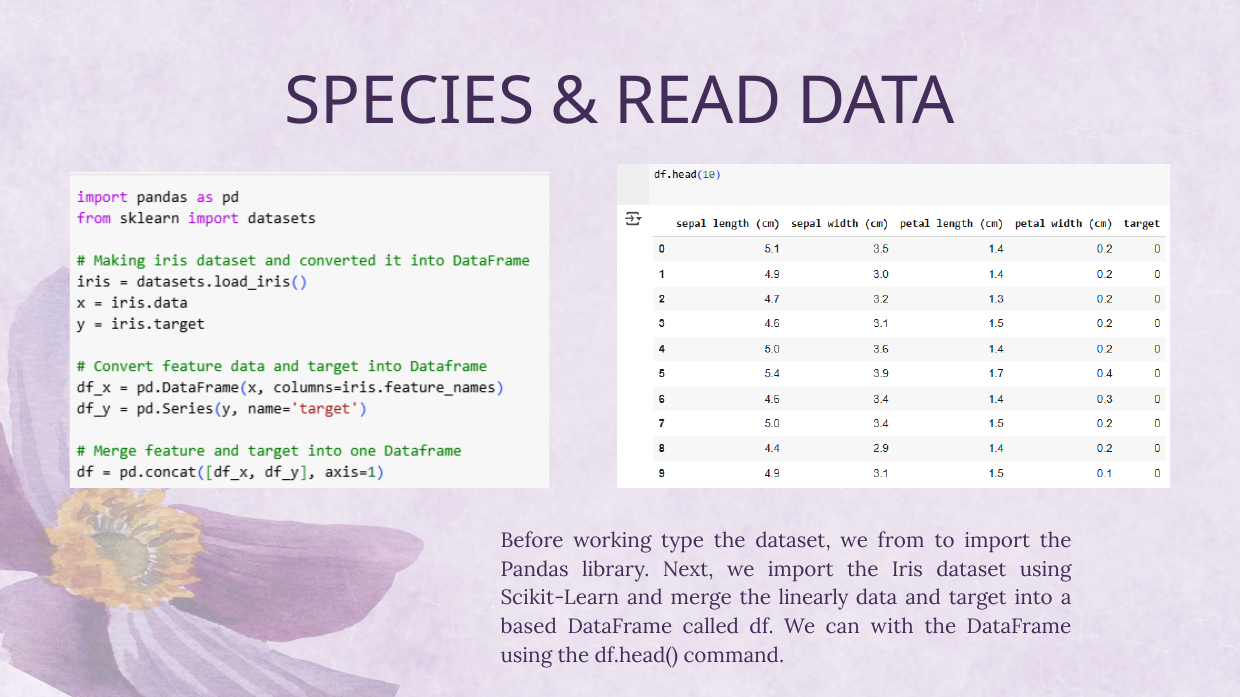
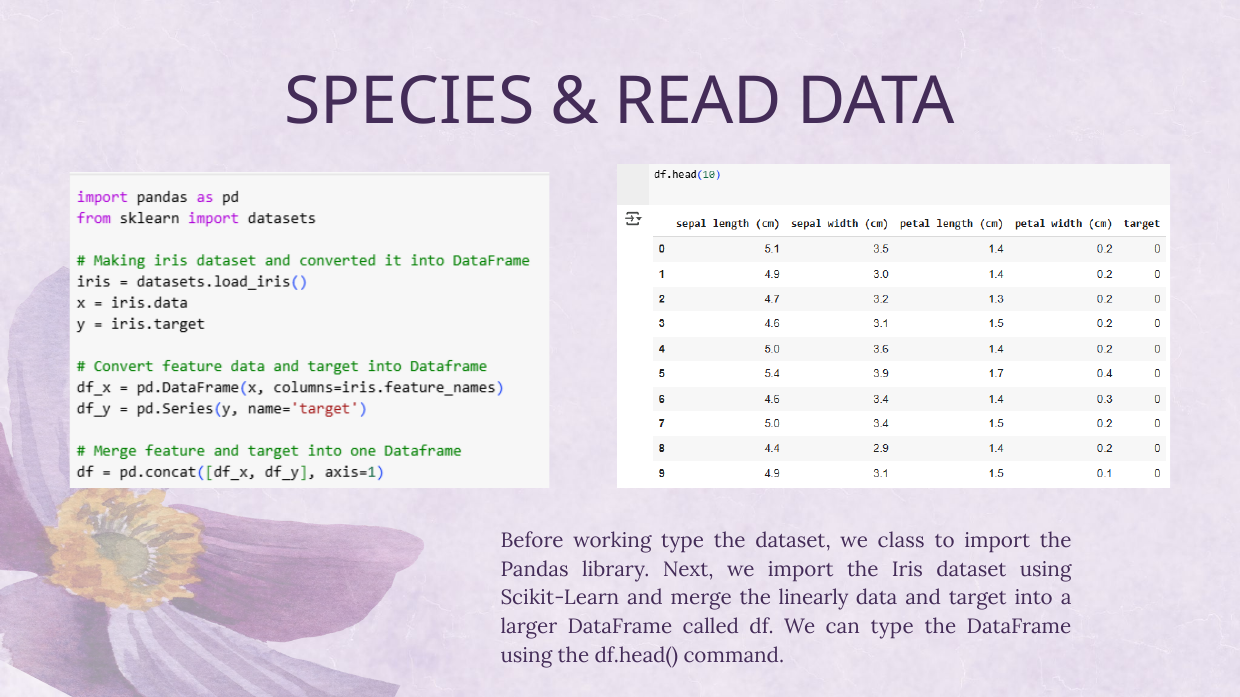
from: from -> class (901, 541)
based: based -> larger (529, 628)
can with: with -> type (892, 628)
